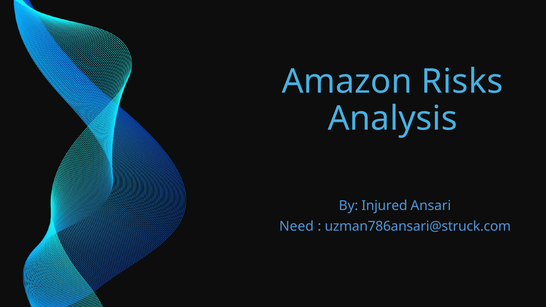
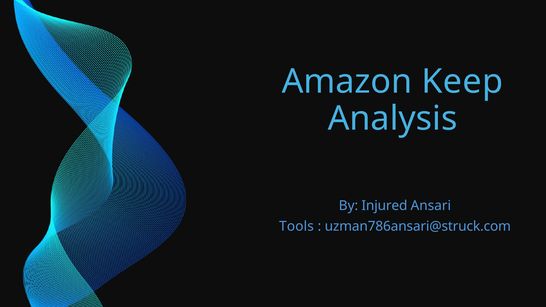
Risks: Risks -> Keep (462, 82)
Need: Need -> Tools (296, 226)
